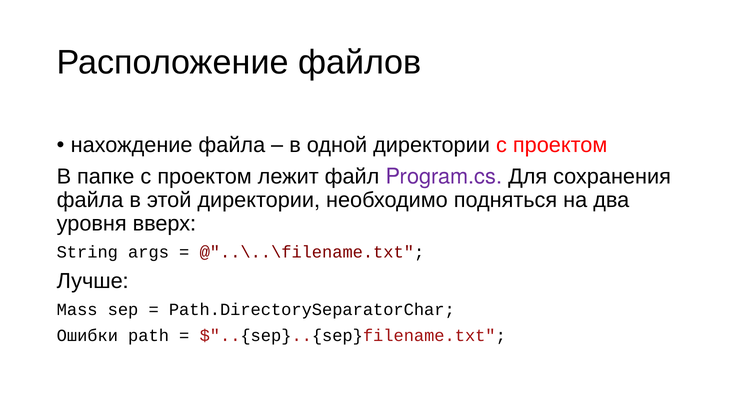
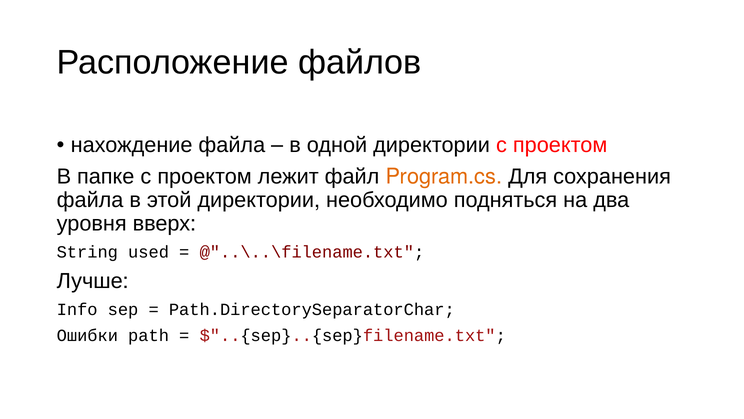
Program.cs colour: purple -> orange (444, 176)
args: args -> used (149, 252)
Mass: Mass -> Info (77, 309)
